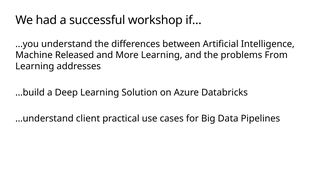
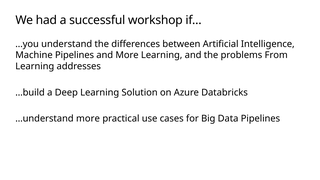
Machine Released: Released -> Pipelines (75, 55)
…understand client: client -> more (88, 119)
